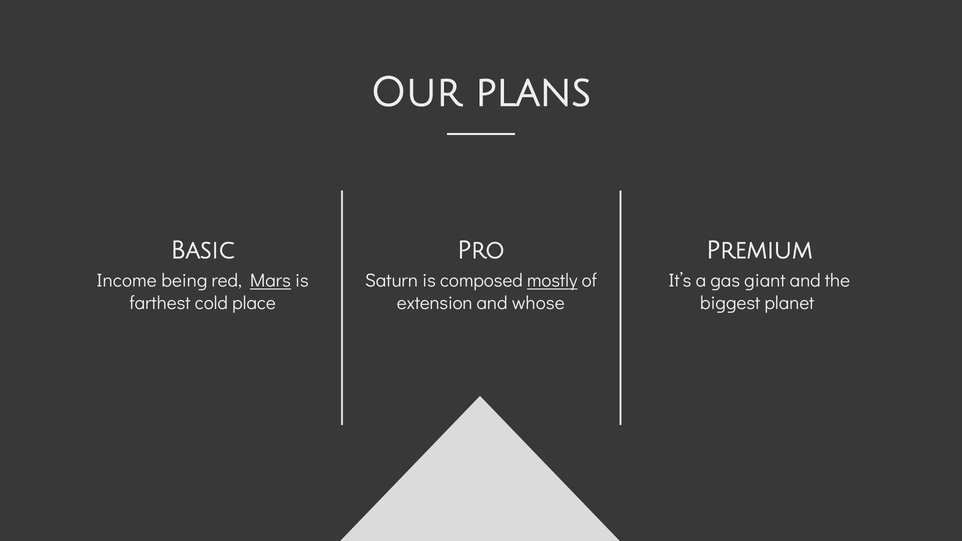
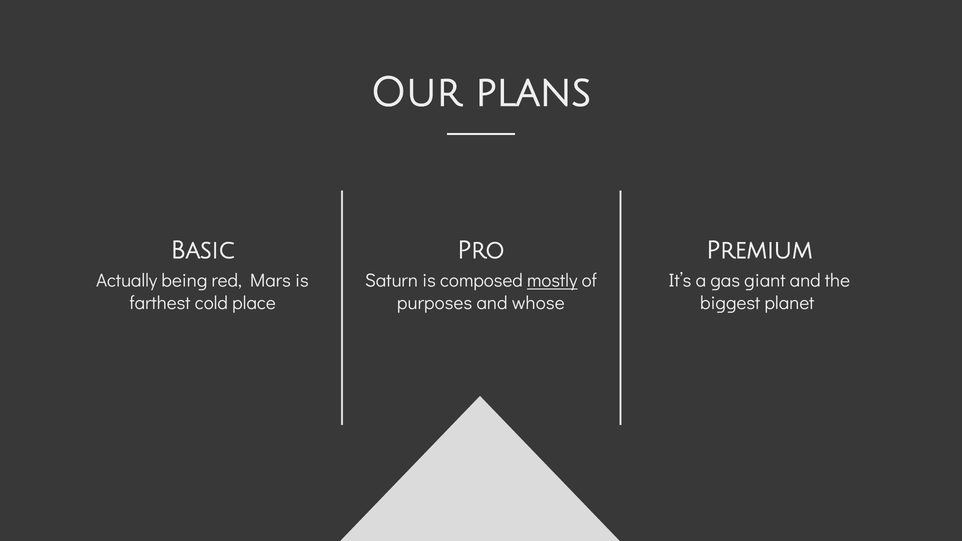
Income: Income -> Actually (127, 281)
Mars underline: present -> none (270, 281)
extension: extension -> purposes (435, 303)
